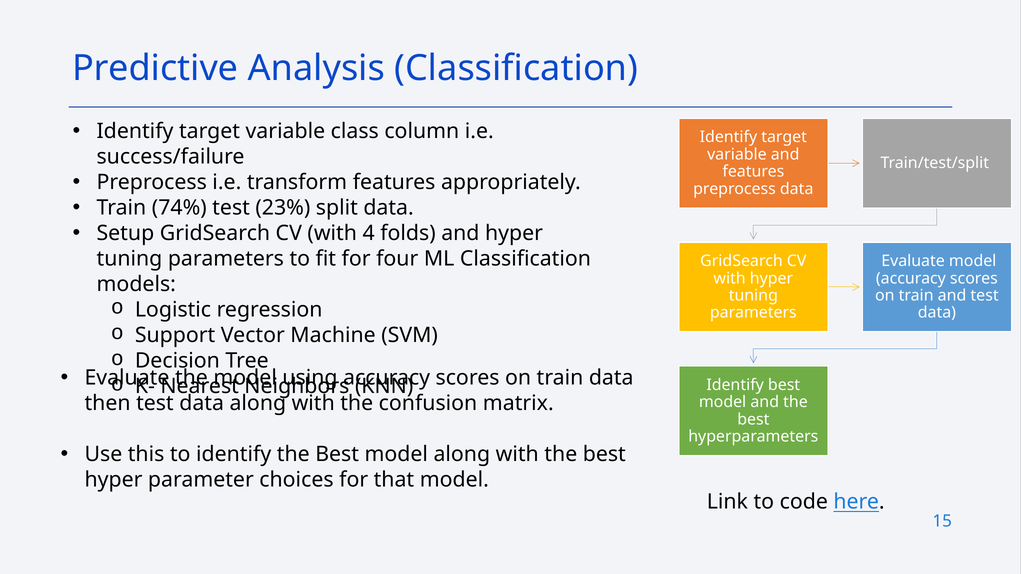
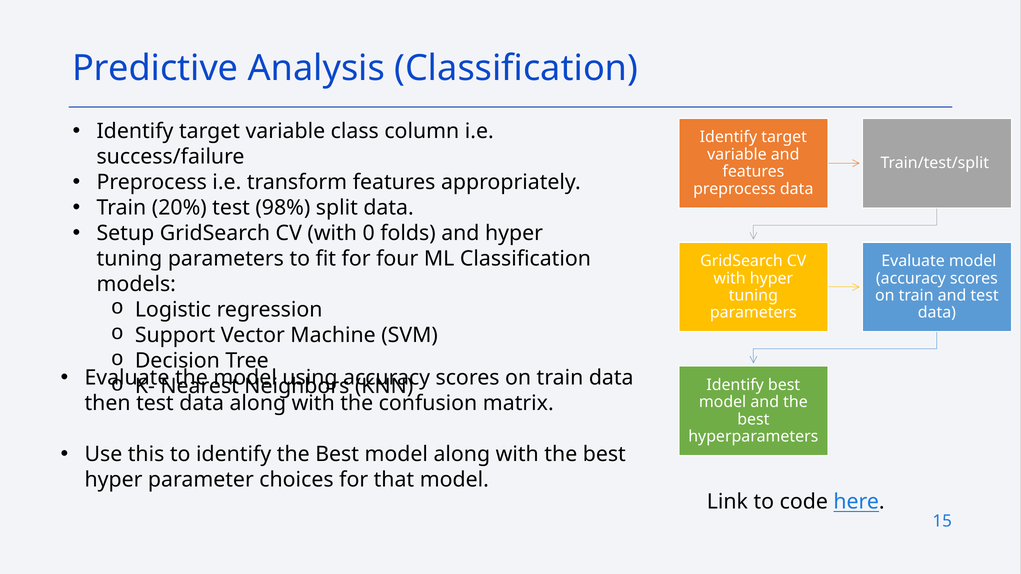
74%: 74% -> 20% (179, 208)
23%: 23% -> 98% (283, 208)
4: 4 -> 0 (369, 233)
